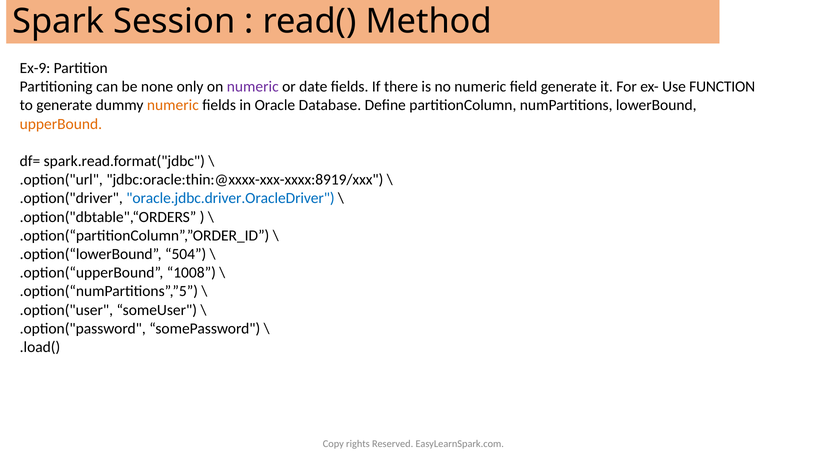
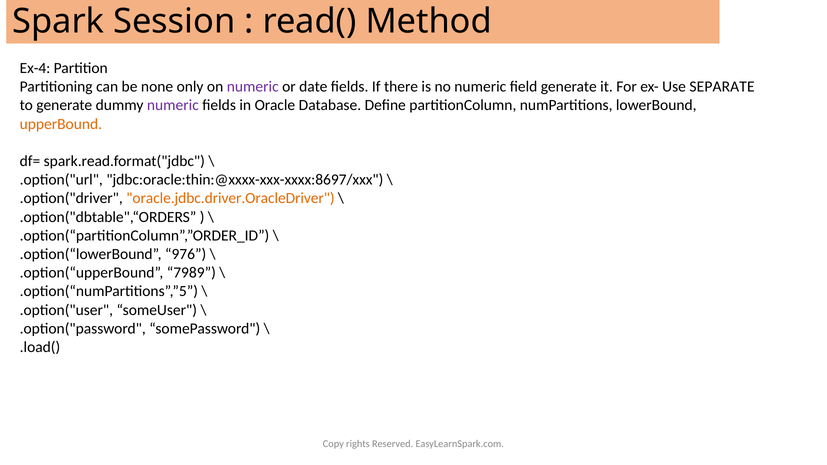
Ex-9: Ex-9 -> Ex-4 (35, 68)
FUNCTION: FUNCTION -> SEPARATE (722, 87)
numeric colour: orange -> purple (173, 105)
jdbc:oracle:thin:@xxxx-xxx-xxxx:8919/xxx: jdbc:oracle:thin:@xxxx-xxx-xxxx:8919/xxx -> jdbc:oracle:thin:@xxxx-xxx-xxxx:8697/xxx (245, 180)
oracle.jdbc.driver.OracleDriver colour: blue -> orange (230, 198)
504: 504 -> 976 (186, 254)
1008: 1008 -> 7989 (191, 273)
